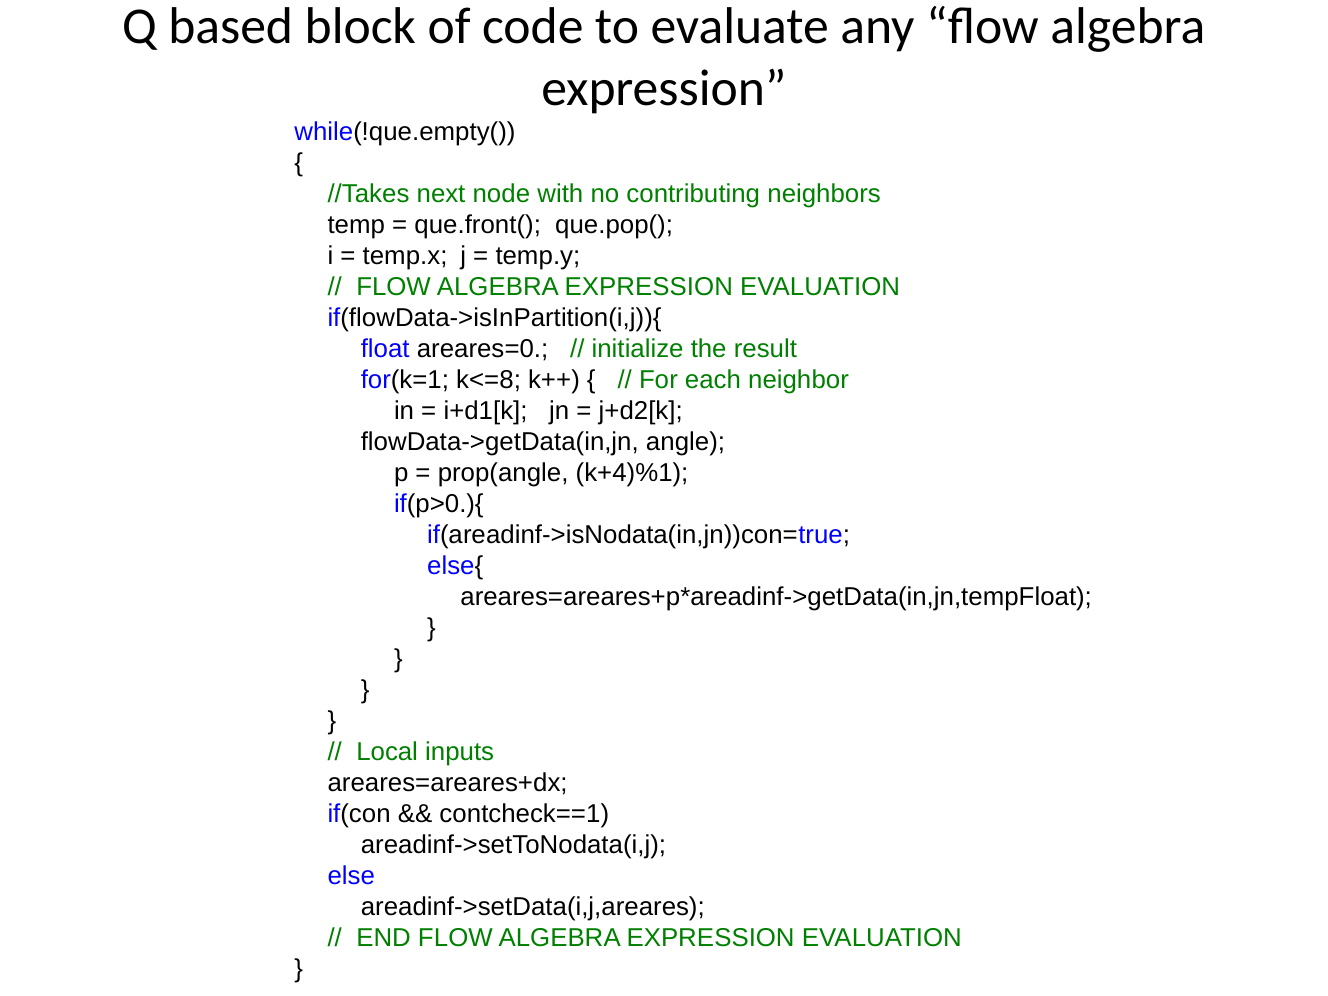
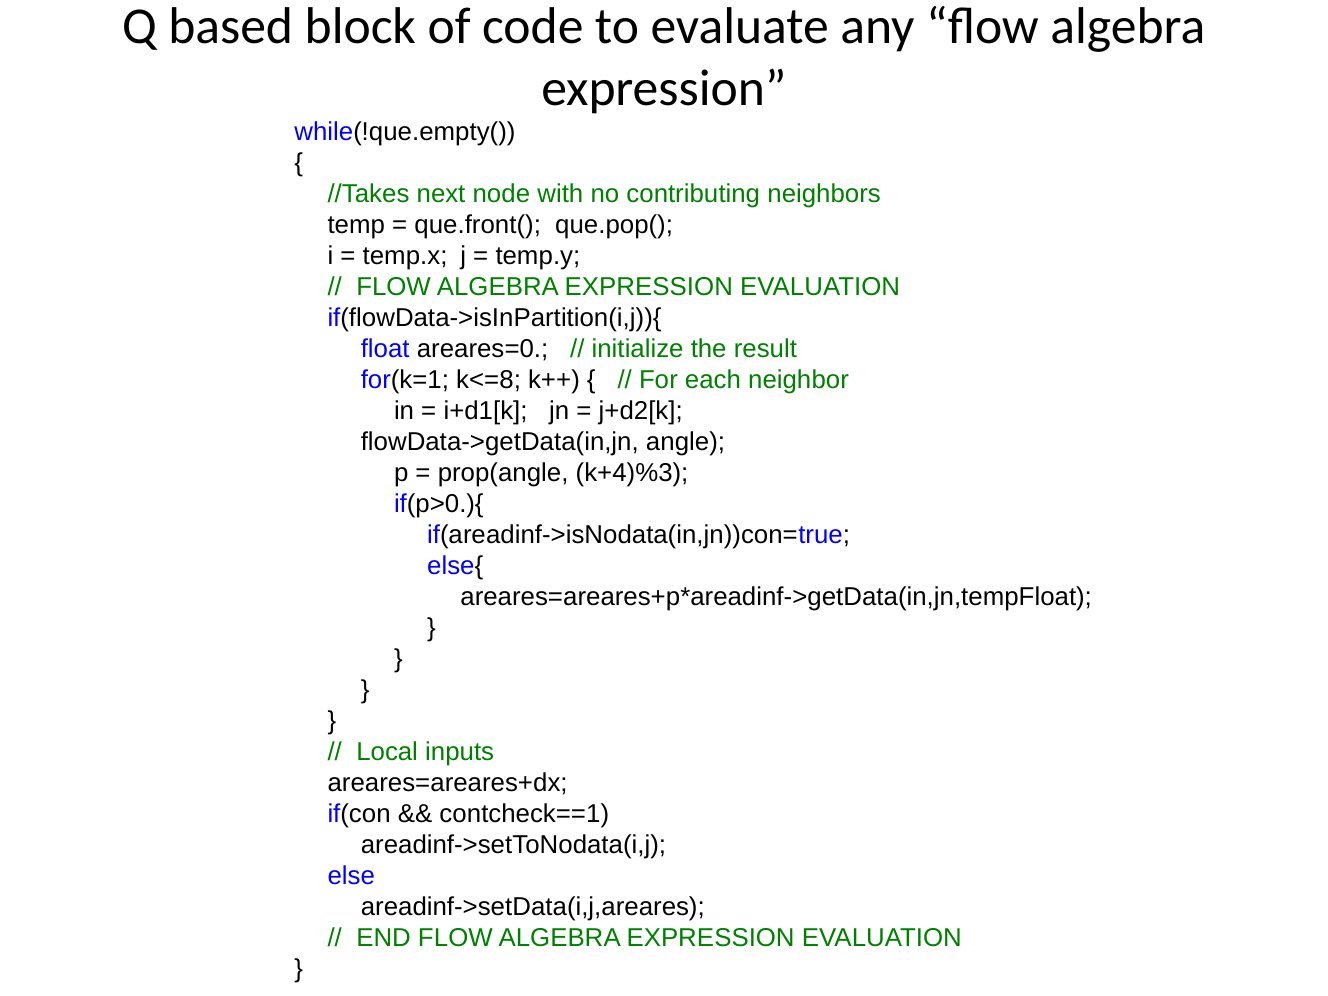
k+4)%1: k+4)%1 -> k+4)%3 (632, 473)
